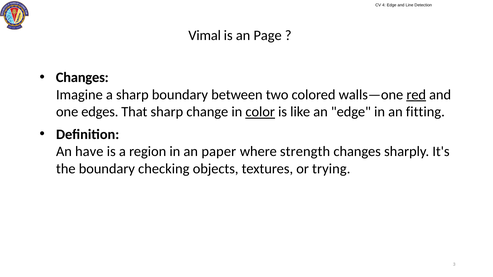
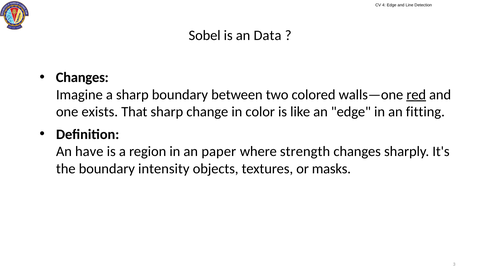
Vimal: Vimal -> Sobel (205, 35)
Page: Page -> Data (268, 35)
edges: edges -> exists (100, 112)
color underline: present -> none (260, 112)
checking: checking -> intensity (164, 169)
trying: trying -> masks (331, 169)
